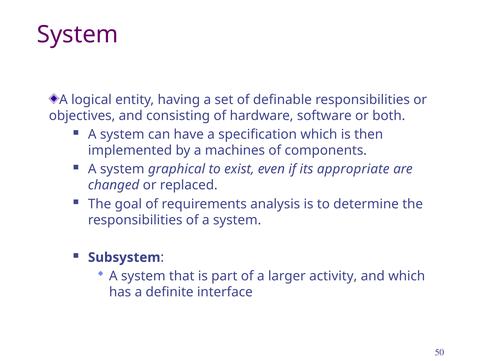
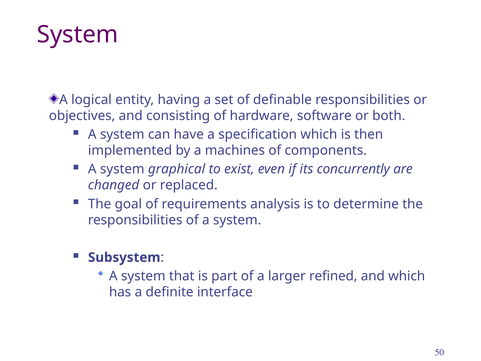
appropriate: appropriate -> concurrently (353, 169)
activity: activity -> refined (333, 276)
